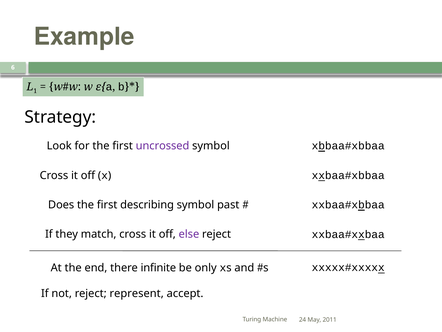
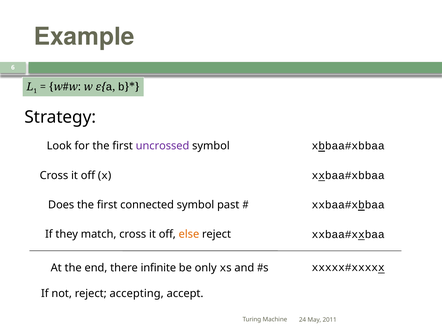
describing: describing -> connected (147, 205)
else colour: purple -> orange (189, 234)
represent: represent -> accepting (137, 293)
